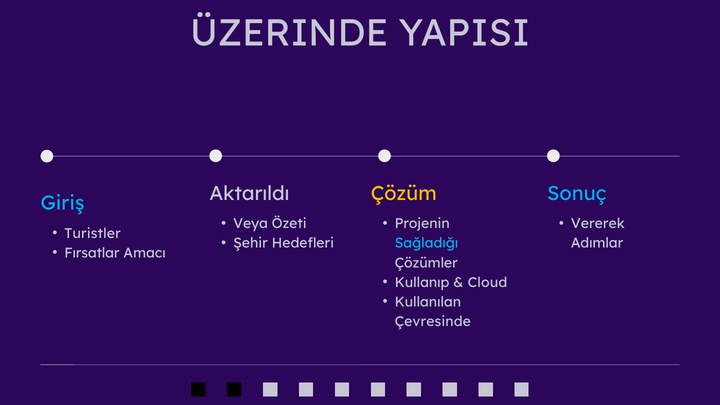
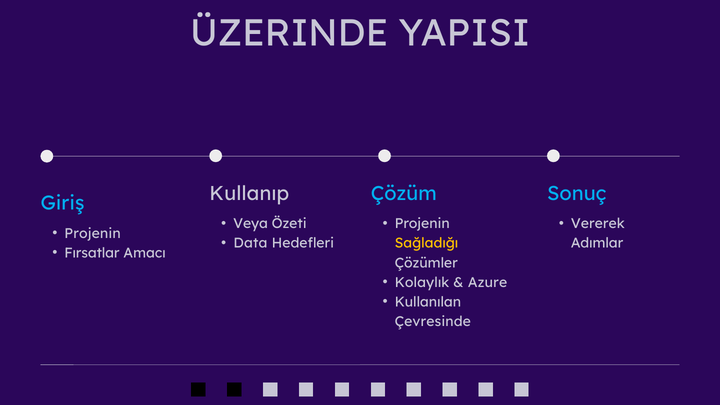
Aktarıldı: Aktarıldı -> Kullanıp (249, 194)
Çözüm colour: yellow -> light blue (404, 194)
Turistler: Turistler -> Projenin (93, 233)
Şehir: Şehir -> Data (250, 243)
Sağladığı colour: light blue -> yellow (426, 243)
Kullanıp: Kullanıp -> Kolaylık (422, 283)
Cloud: Cloud -> Azure (487, 283)
